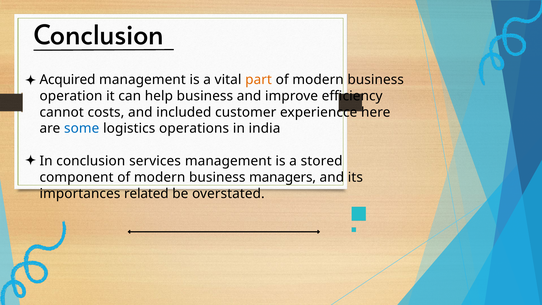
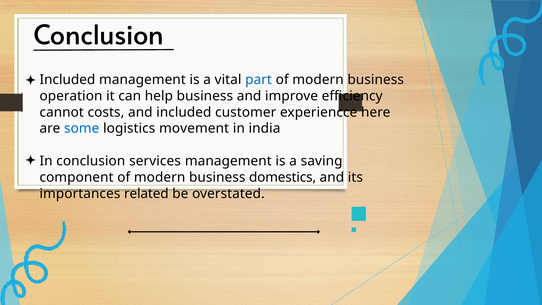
Acquired: Acquired -> Included (67, 80)
part colour: orange -> blue (259, 80)
operations: operations -> movement (194, 128)
stored: stored -> saving (322, 161)
managers: managers -> domestics (283, 177)
